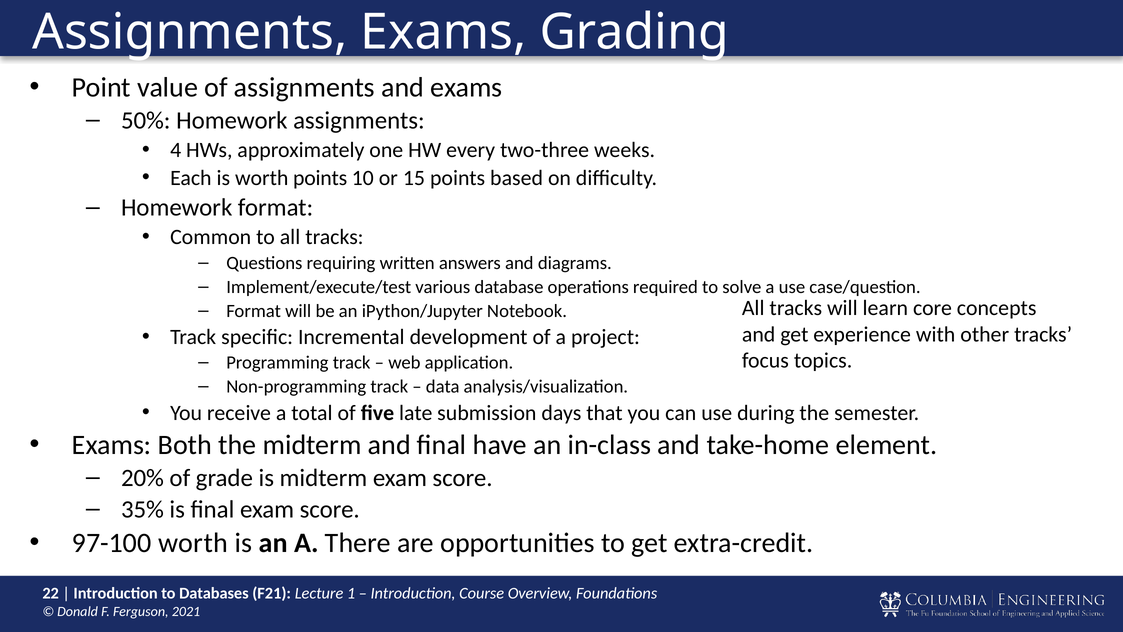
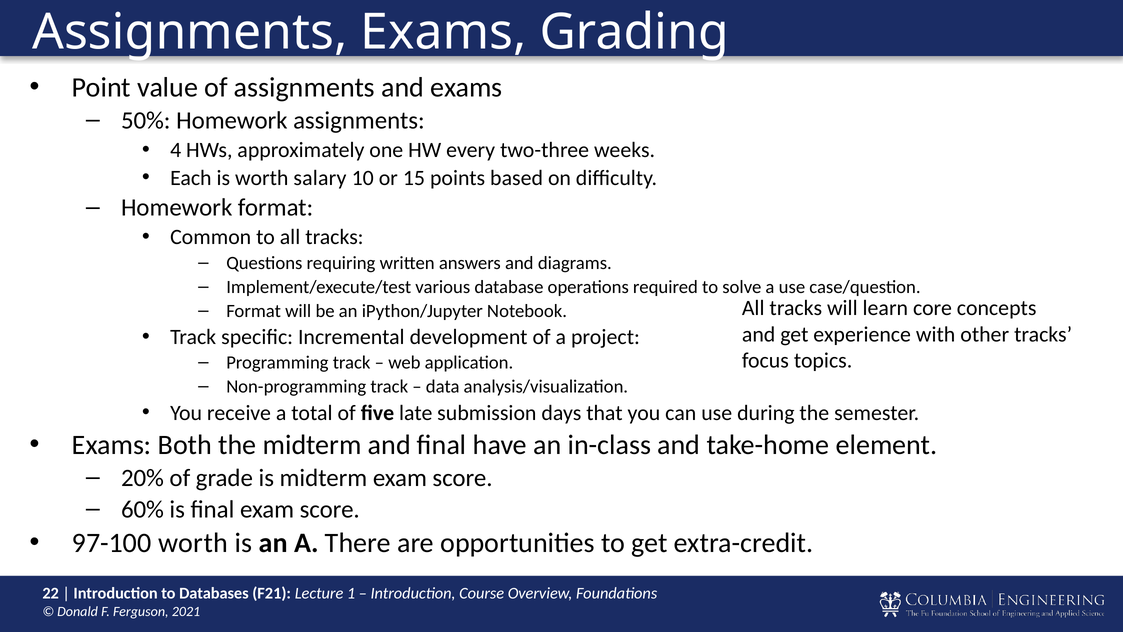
worth points: points -> salary (320, 178)
35%: 35% -> 60% (142, 509)
